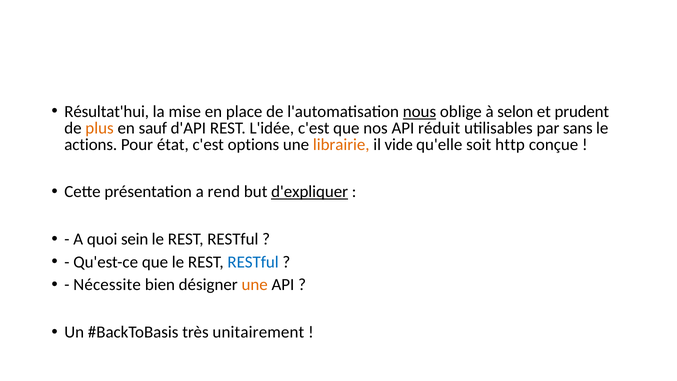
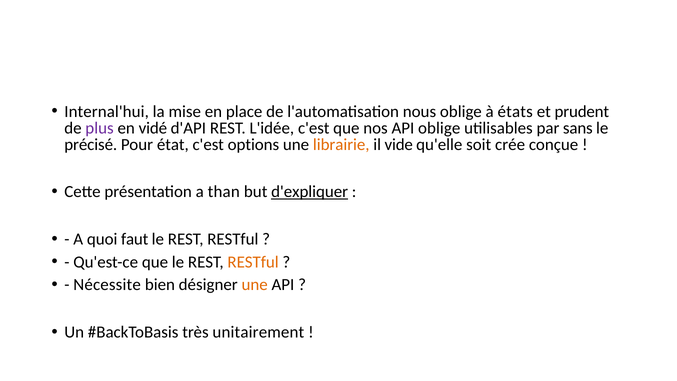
Résultat'hui: Résultat'hui -> Internal'hui (107, 111)
nous underline: present -> none (419, 111)
selon: selon -> états (515, 111)
plus colour: orange -> purple (100, 128)
sauf: sauf -> vidé (153, 128)
API réduit: réduit -> oblige (439, 128)
actions: actions -> précisé (91, 144)
http: http -> crée (510, 144)
rend: rend -> than (224, 192)
sein: sein -> faut (135, 239)
RESTful colour: blue -> orange (253, 262)
